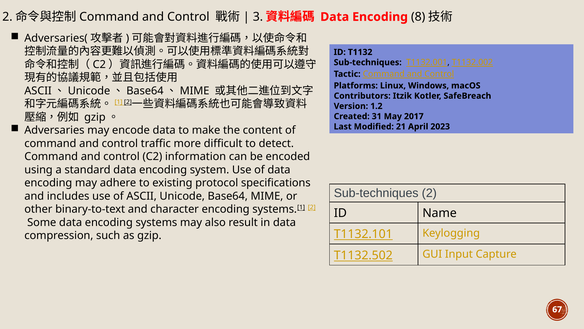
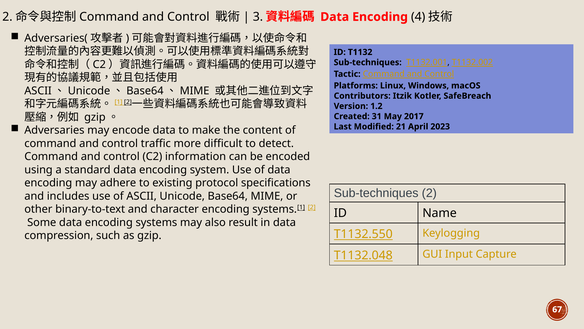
8: 8 -> 4 (418, 17)
T1132.101: T1132.101 -> T1132.550 (363, 234)
T1132.502: T1132.502 -> T1132.048 (363, 255)
